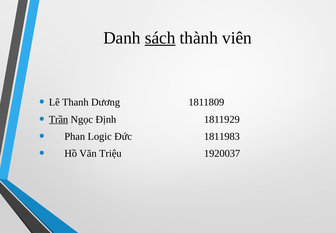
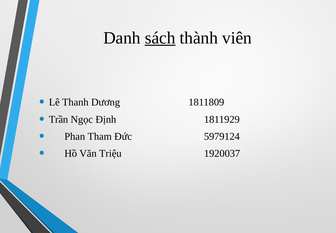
Trần underline: present -> none (58, 119)
Logic: Logic -> Tham (100, 136)
1811983: 1811983 -> 5979124 (222, 136)
